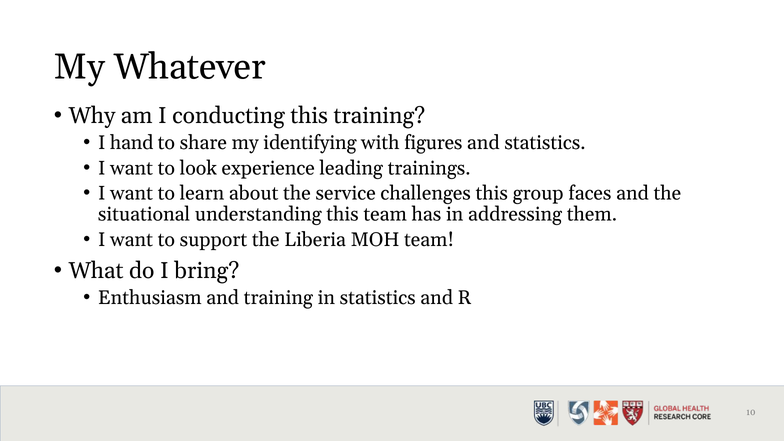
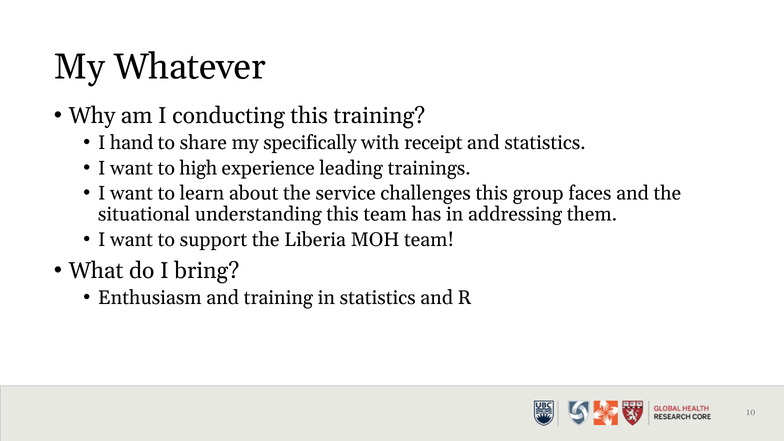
identifying: identifying -> specifically (310, 143)
figures: figures -> receipt (433, 143)
look: look -> high (198, 168)
